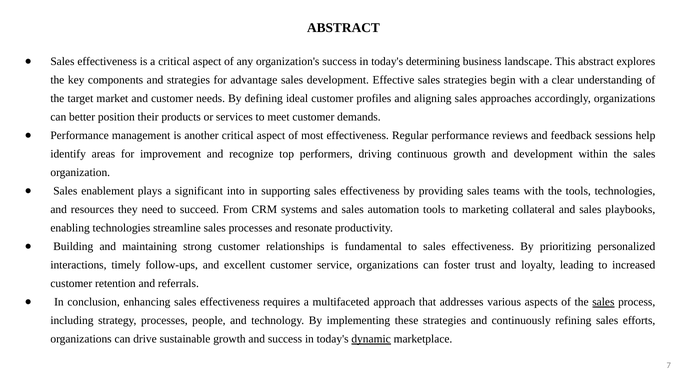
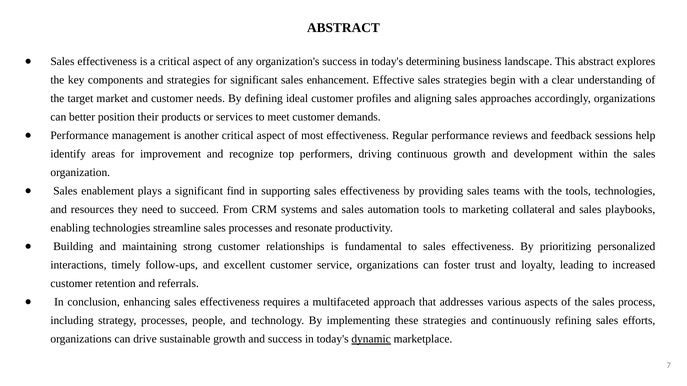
for advantage: advantage -> significant (254, 80)
sales development: development -> enhancement (338, 80)
into: into -> find (236, 191)
sales underline: present -> none (603, 302)
